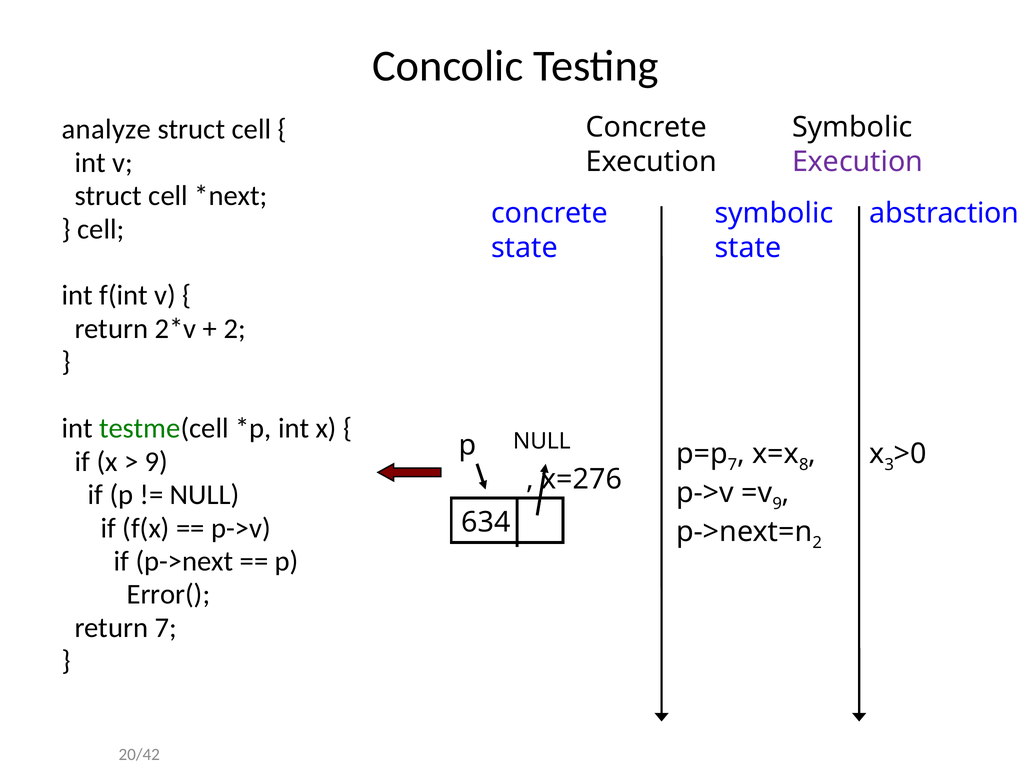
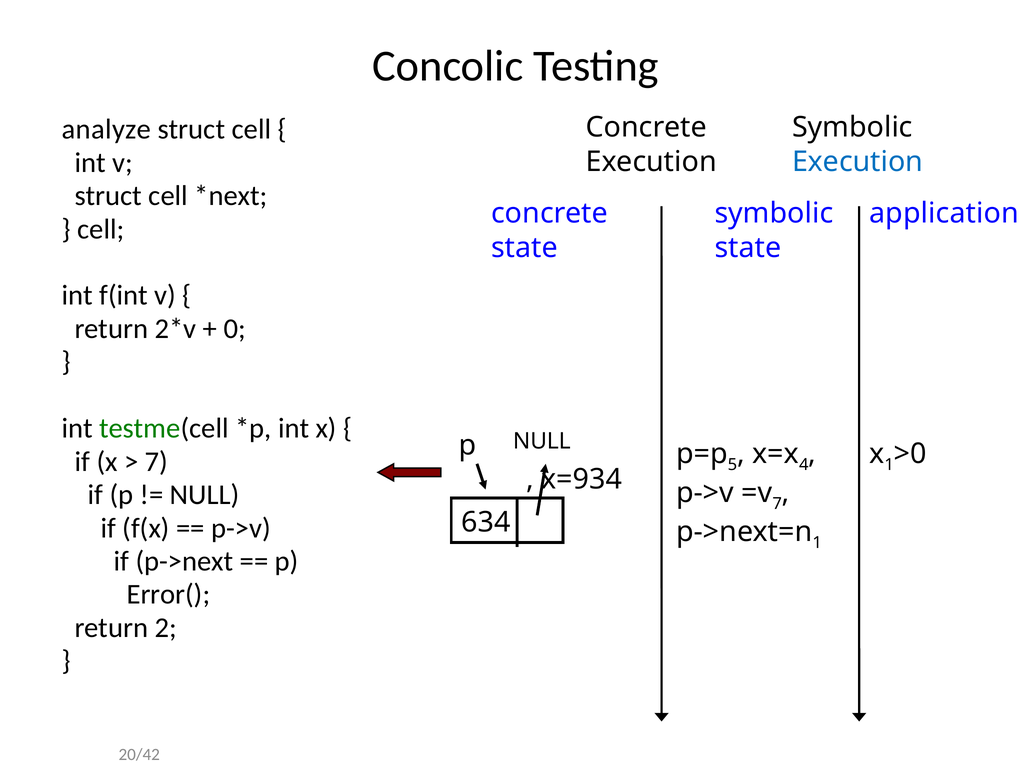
Execution colour: purple -> blue (858, 162)
abstraction: abstraction -> application (944, 213)
2: 2 -> 0 (235, 329)
7: 7 -> 5 (732, 465)
8: 8 -> 4 (804, 465)
x 3: 3 -> 1 (889, 465)
9: 9 -> 7 (156, 462)
x=276: x=276 -> x=934 (582, 480)
9: 9 -> 7 (777, 504)
2: 2 -> 1 (817, 543)
return 7: 7 -> 2 (166, 628)
